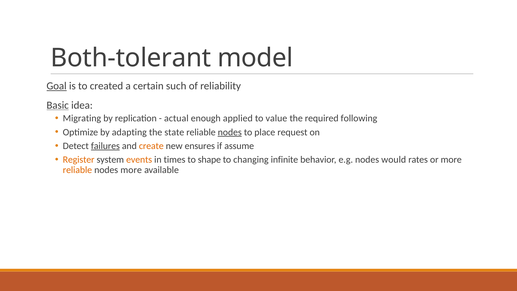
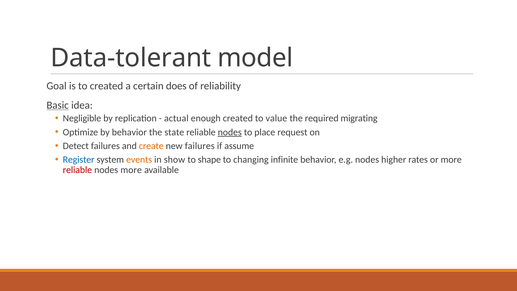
Both-tolerant: Both-tolerant -> Data-tolerant (131, 58)
Goal underline: present -> none (57, 86)
such: such -> does (176, 86)
Migrating: Migrating -> Negligible (82, 118)
enough applied: applied -> created (238, 118)
following: following -> migrating (359, 118)
by adapting: adapting -> behavior (129, 132)
failures underline: present -> none (105, 146)
new ensures: ensures -> failures (200, 146)
Register colour: orange -> blue (79, 159)
times: times -> show (175, 159)
would: would -> higher (394, 159)
reliable colour: orange -> red (77, 170)
